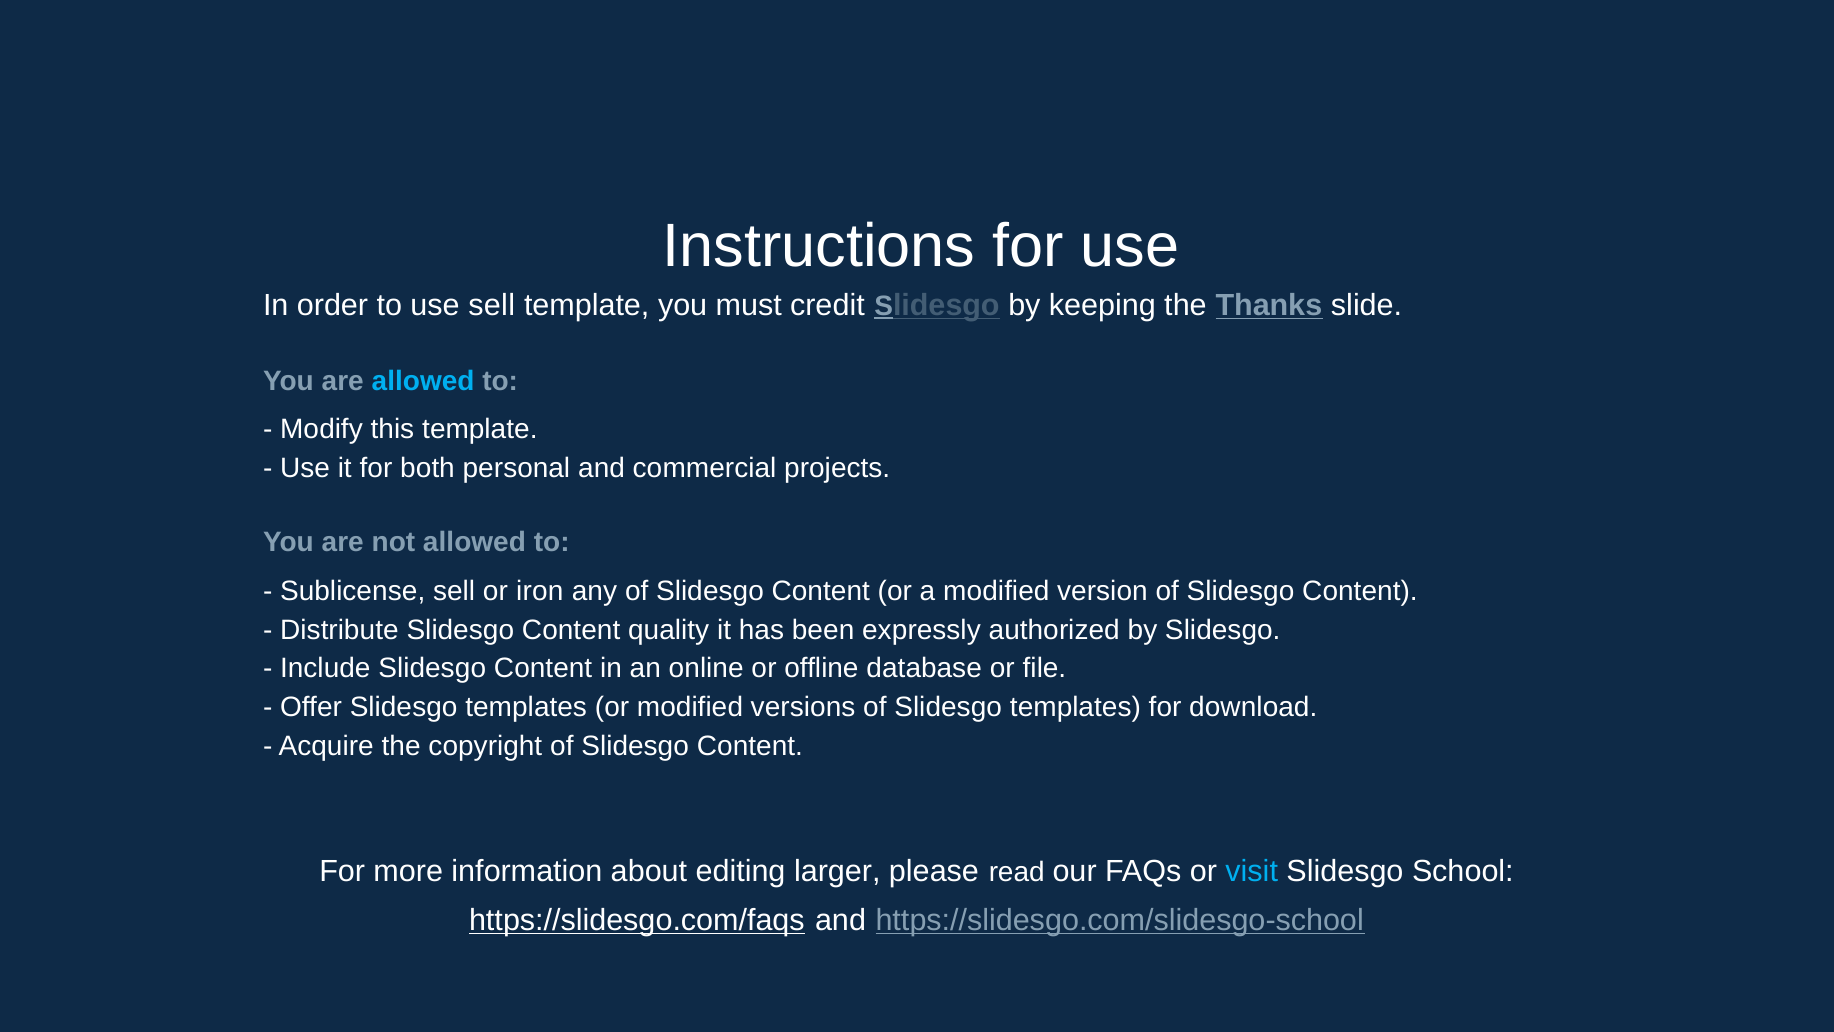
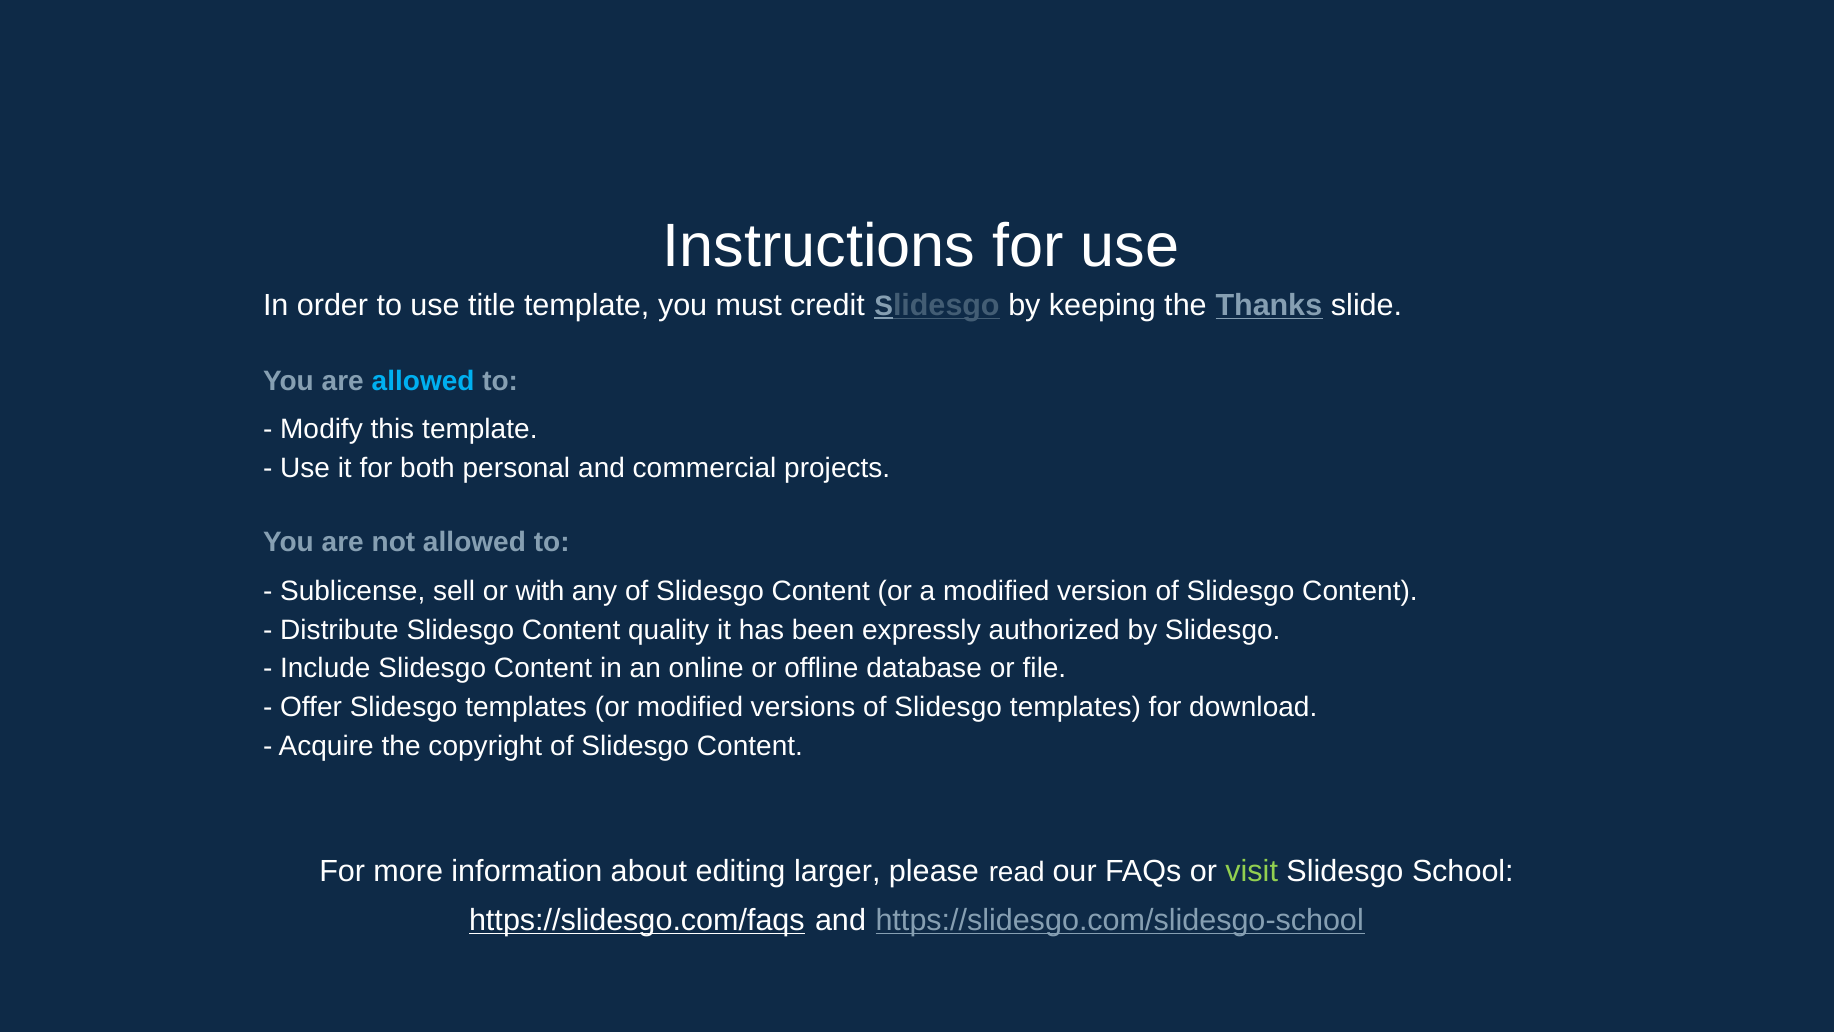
use sell: sell -> title (492, 305)
iron: iron -> with (540, 591)
visit colour: light blue -> light green (1252, 872)
